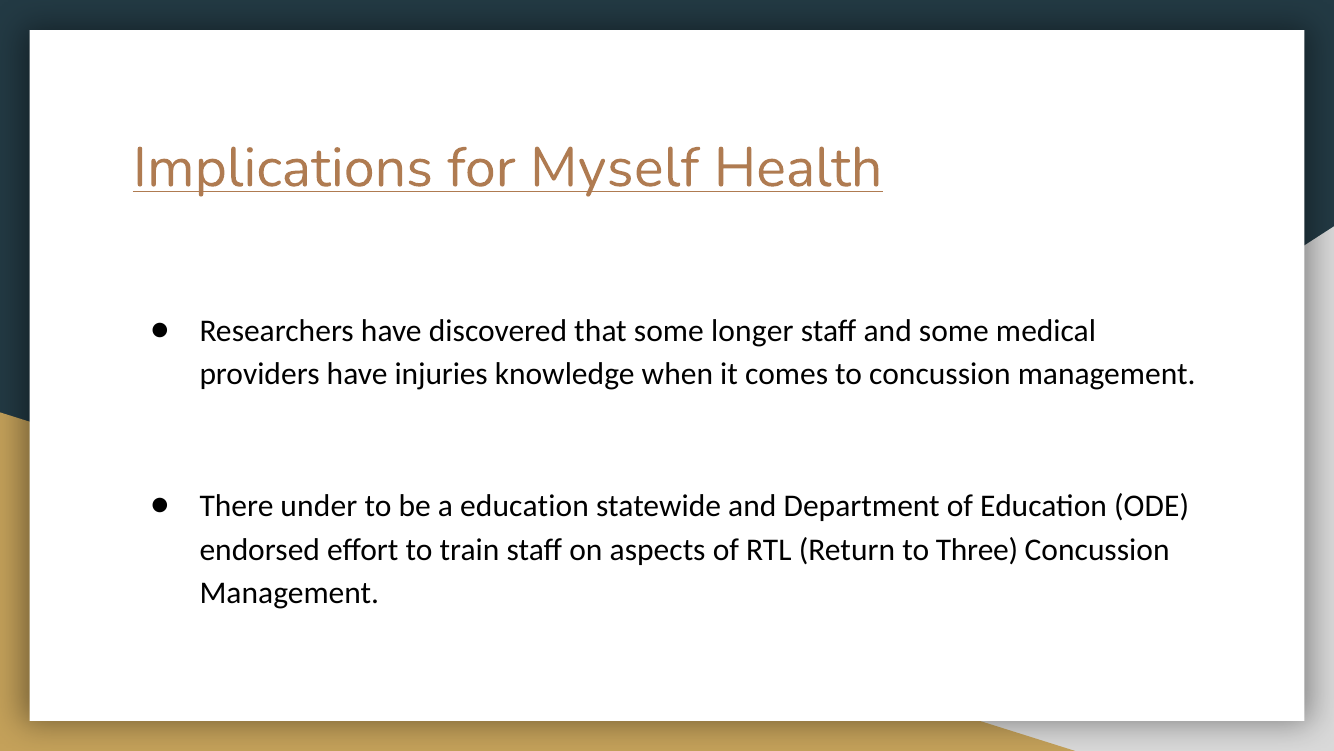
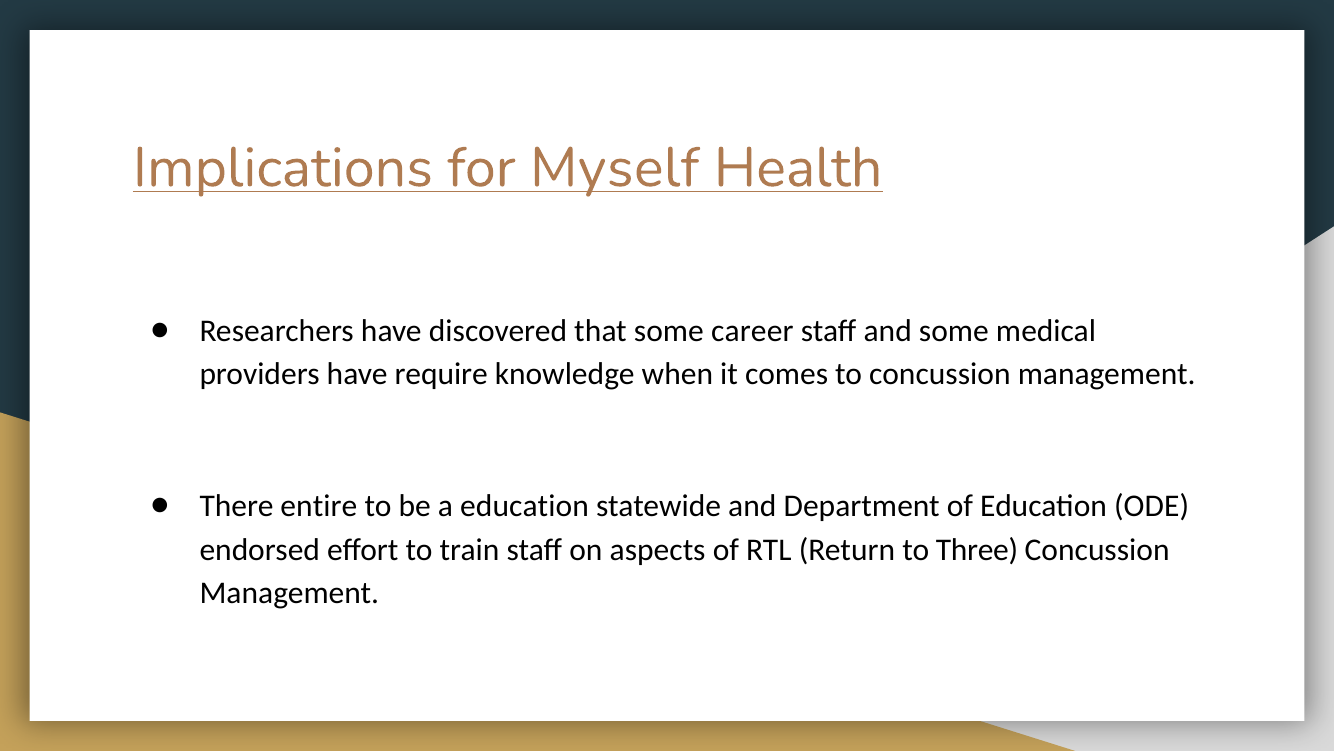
longer: longer -> career (752, 331)
injuries: injuries -> require (441, 374)
under: under -> entire (319, 506)
